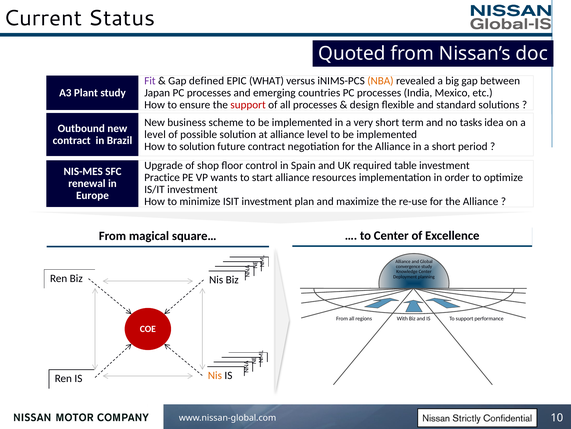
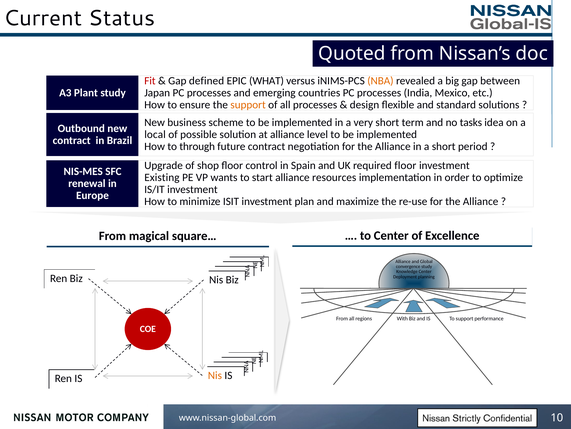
Fit colour: purple -> red (150, 81)
support colour: red -> orange (248, 105)
level: level -> local (155, 134)
to solution: solution -> through (197, 146)
required table: table -> floor (405, 165)
Practice: Practice -> Existing (162, 177)
